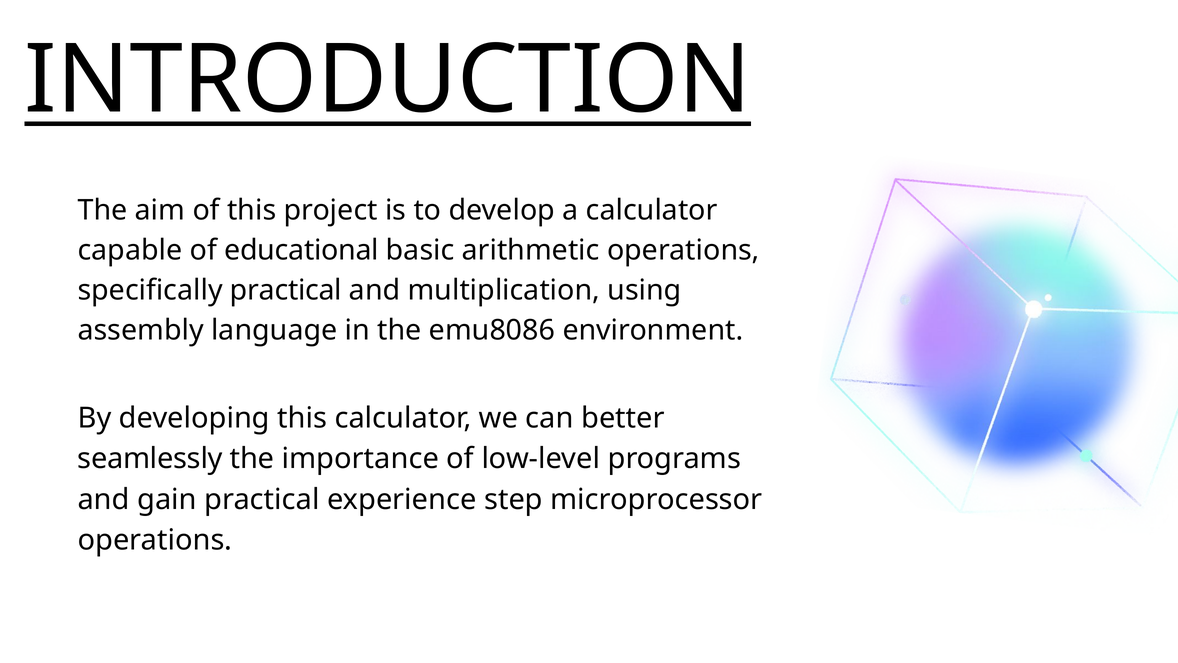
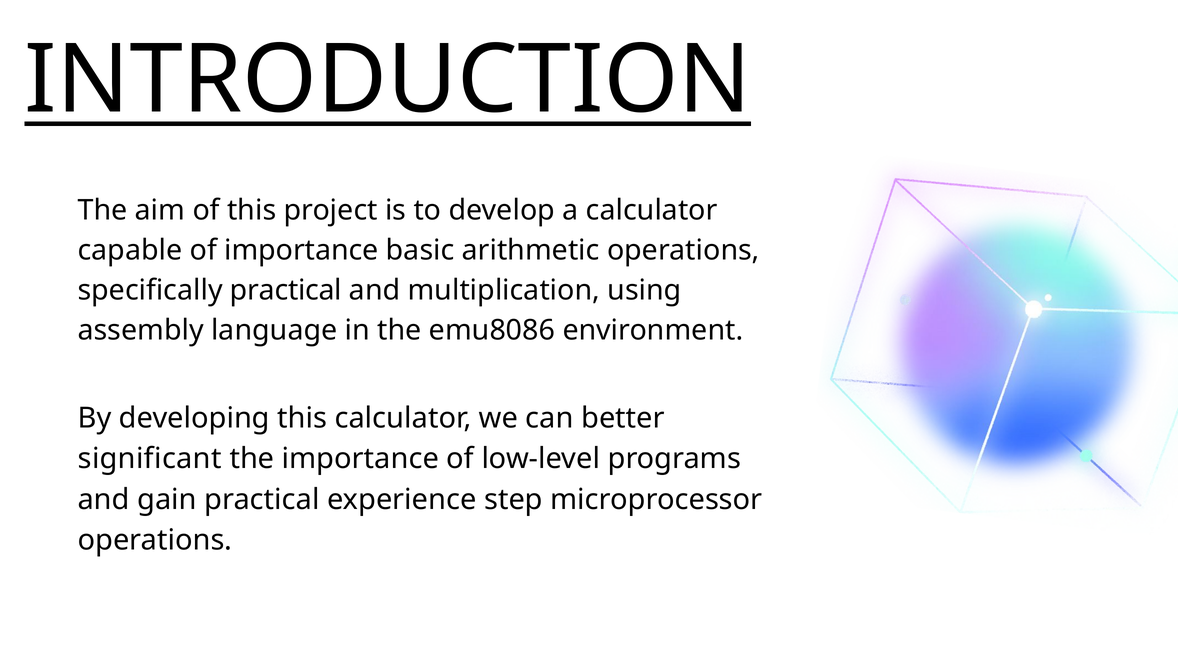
of educational: educational -> importance (301, 250)
seamlessly: seamlessly -> significant (150, 459)
